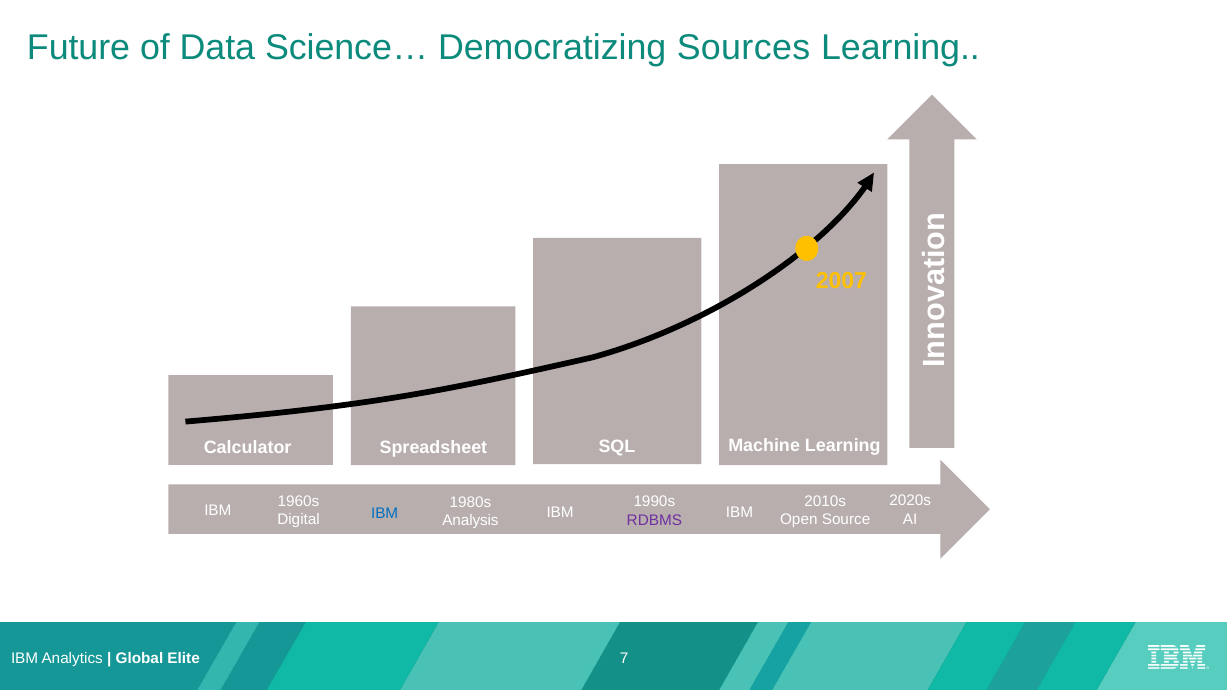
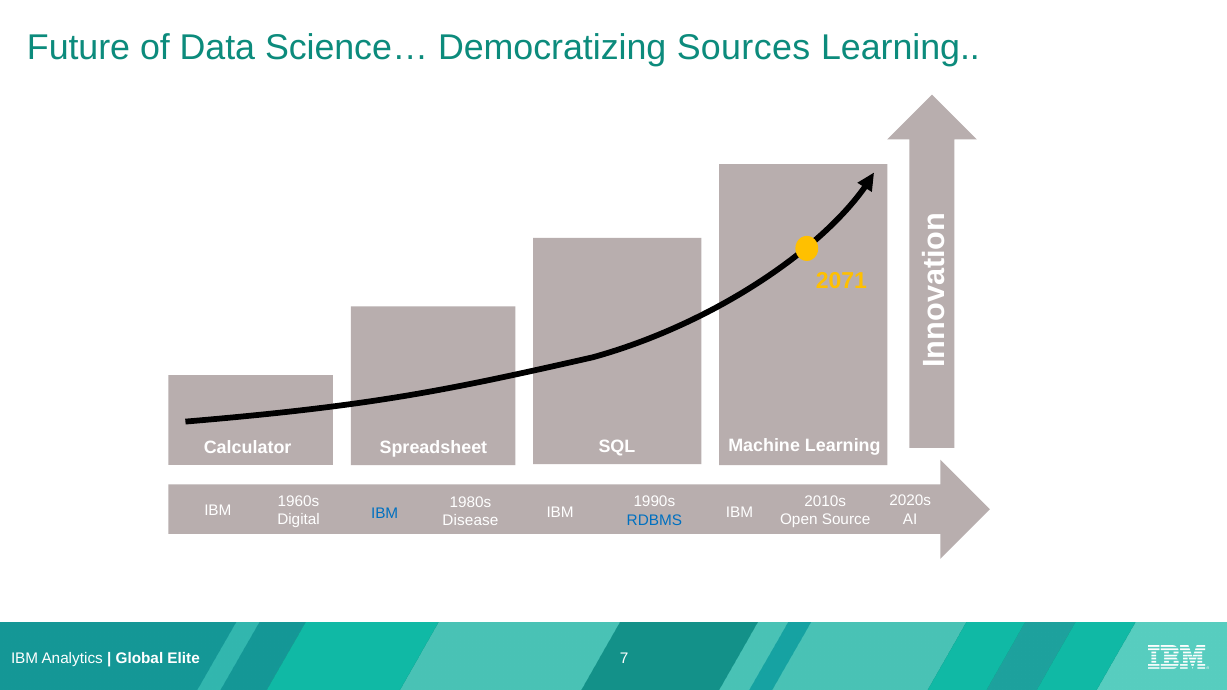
2007: 2007 -> 2071 (841, 281)
RDBMS colour: purple -> blue (654, 520)
Analysis: Analysis -> Disease (470, 521)
